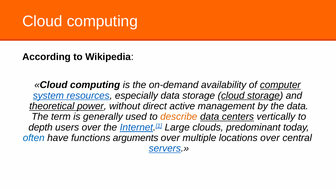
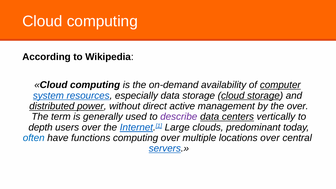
theoretical: theoretical -> distributed (52, 106)
the data: data -> over (298, 106)
describe colour: orange -> purple (179, 117)
functions arguments: arguments -> computing (136, 138)
